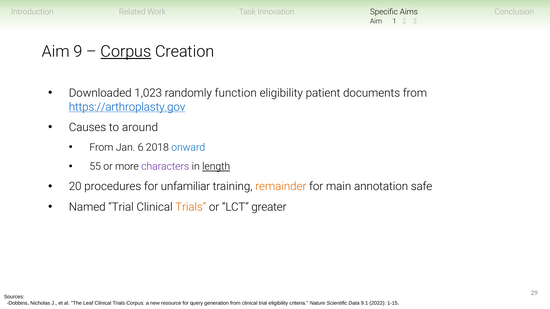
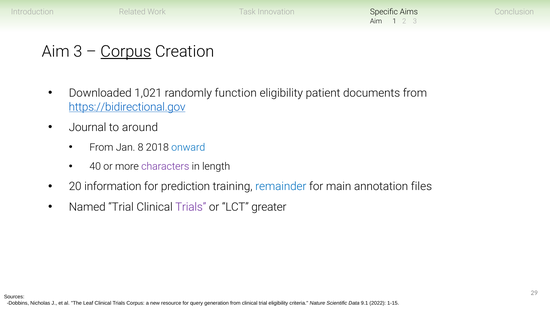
Aim 9: 9 -> 3 (78, 52)
1,023: 1,023 -> 1,021 (148, 93)
https://arthroplasty.gov: https://arthroplasty.gov -> https://bidirectional.gov (127, 107)
Causes: Causes -> Journal (88, 128)
6: 6 -> 8 (141, 148)
55: 55 -> 40 (95, 167)
length underline: present -> none (216, 167)
procedures: procedures -> information (113, 187)
unfamiliar: unfamiliar -> prediction (185, 187)
remainder colour: orange -> blue (281, 187)
safe: safe -> files (421, 187)
Trials colour: orange -> purple (191, 207)
